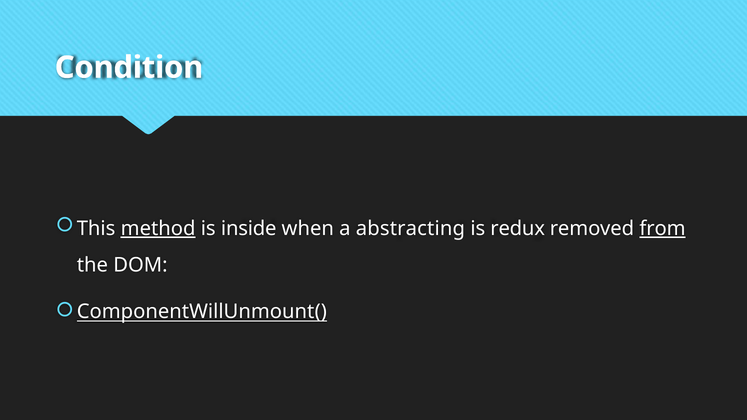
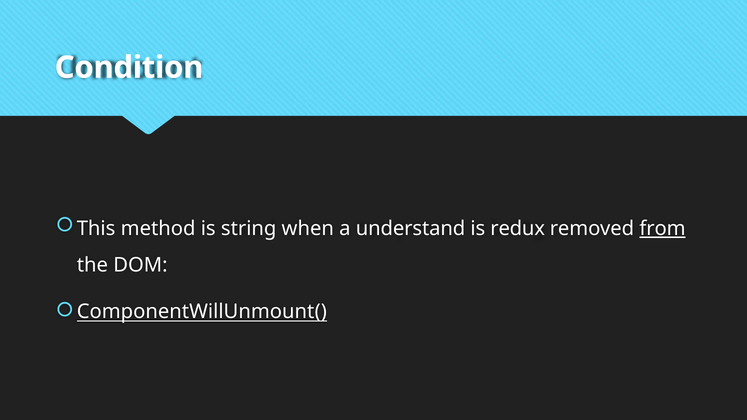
method underline: present -> none (158, 229)
inside: inside -> string (249, 229)
abstracting: abstracting -> understand (411, 229)
